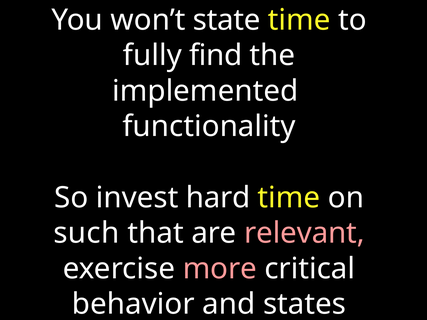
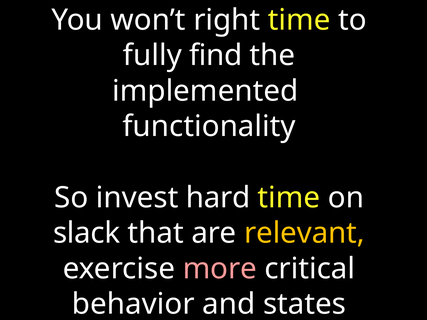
state: state -> right (227, 20)
such: such -> slack (87, 233)
relevant colour: pink -> yellow (304, 233)
